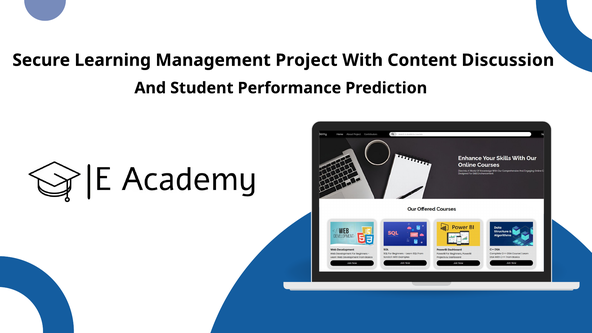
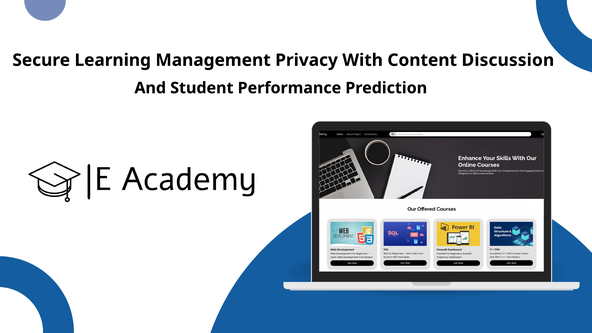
Project: Project -> Privacy (307, 60)
